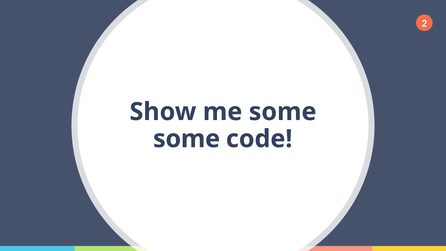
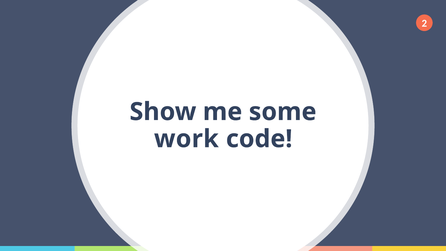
some: some -> work (186, 139)
